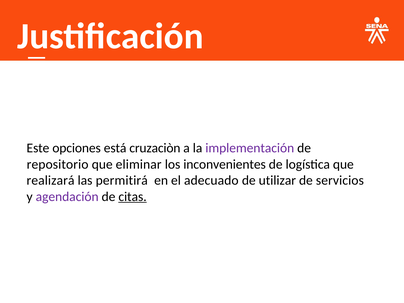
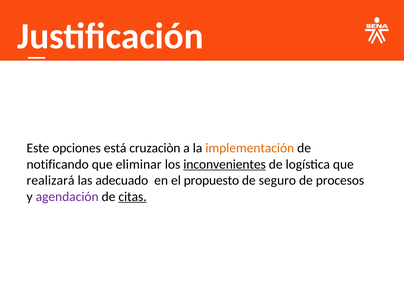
implementación colour: purple -> orange (250, 148)
repositorio: repositorio -> notificando (58, 164)
inconvenientes underline: none -> present (225, 164)
permitirá: permitirá -> adecuado (122, 180)
adecuado: adecuado -> propuesto (211, 180)
utilizar: utilizar -> seguro (277, 180)
servicios: servicios -> procesos (340, 180)
